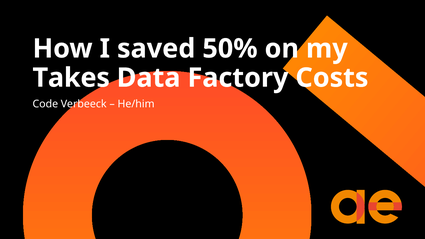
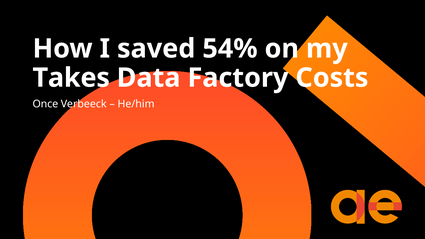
50%: 50% -> 54% (230, 49)
Code: Code -> Once (45, 104)
